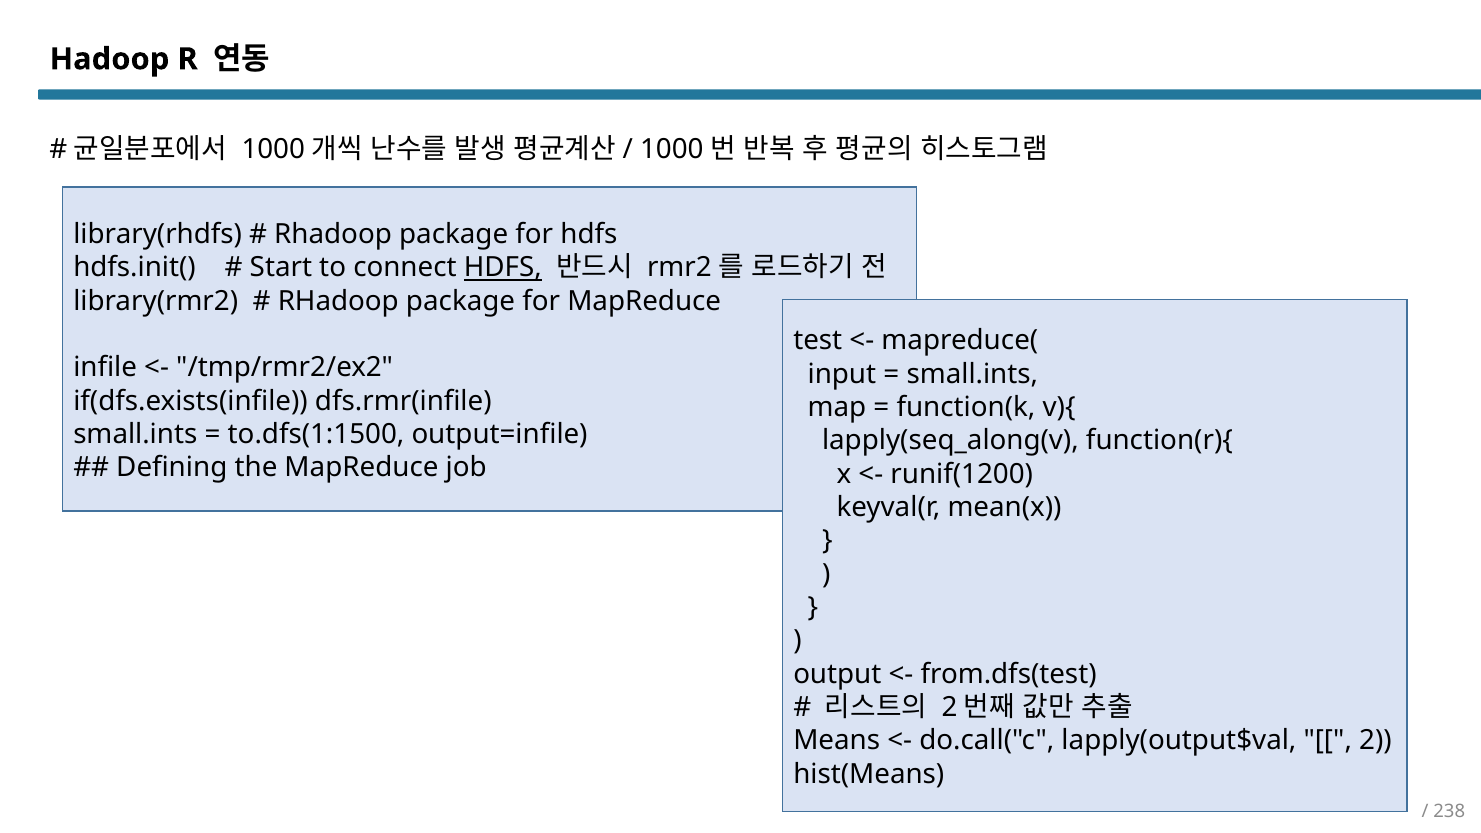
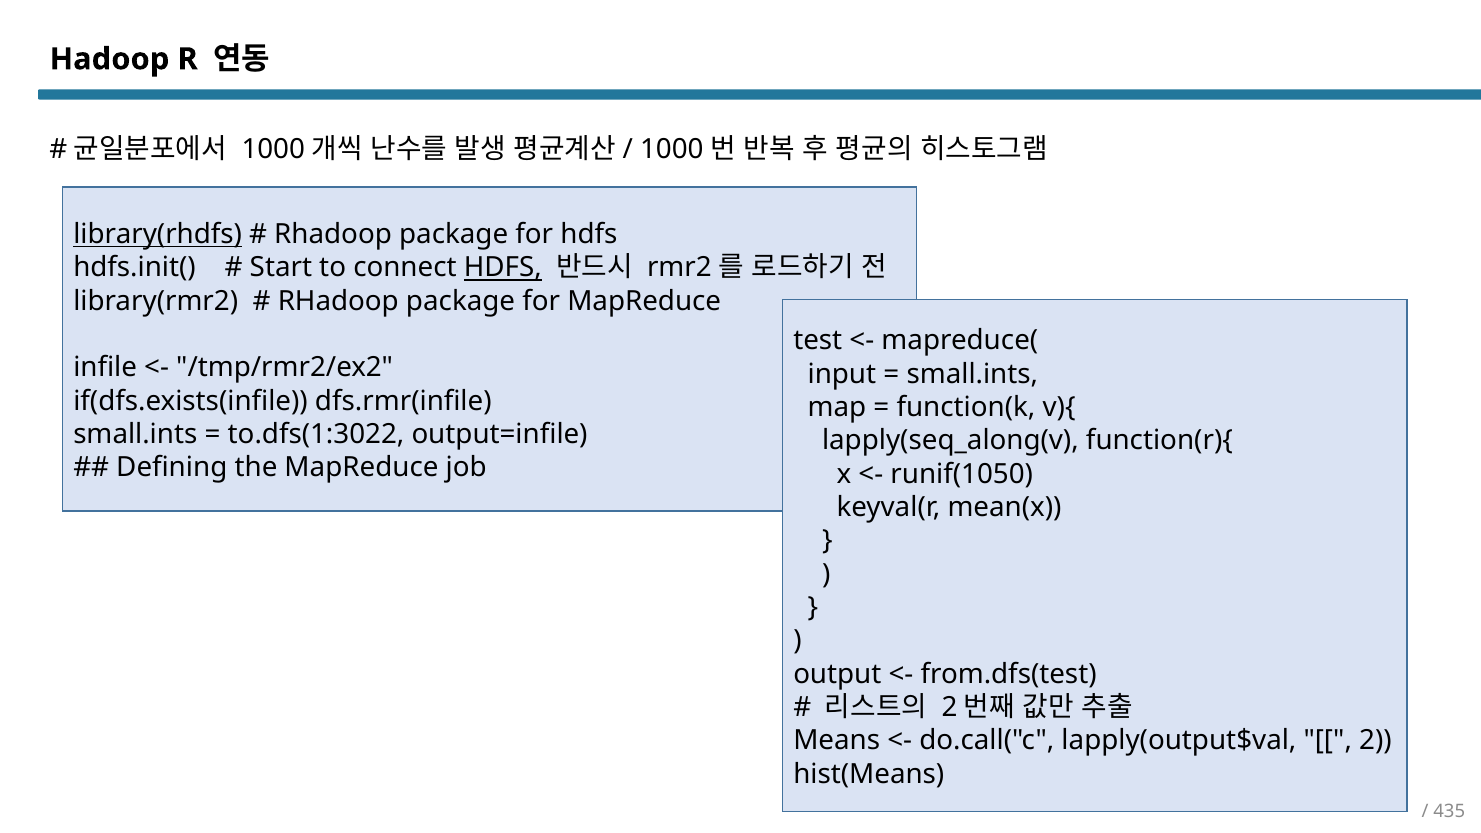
library(rhdfs underline: none -> present (158, 234)
to.dfs(1:1500: to.dfs(1:1500 -> to.dfs(1:3022 (316, 434)
runif(1200: runif(1200 -> runif(1050 (962, 474)
238: 238 -> 435 (1449, 812)
